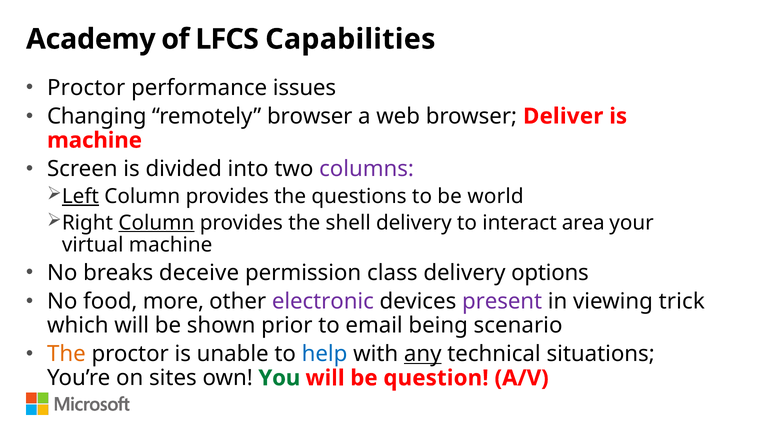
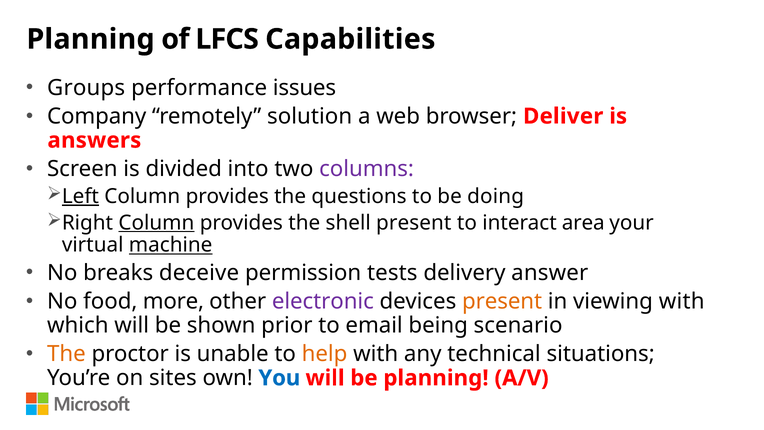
Academy: Academy -> Planning (91, 39)
Proctor: Proctor -> Groups (86, 88)
Changing: Changing -> Company (97, 116)
remotely browser: browser -> solution (310, 116)
machine: machine -> answers (94, 140)
world: world -> doing (496, 196)
shell delivery: delivery -> present (414, 223)
machine underline: none -> present (171, 245)
class: class -> tests (392, 273)
options: options -> answer (550, 273)
present colour: purple -> orange (502, 301)
viewing trick: trick -> with (682, 301)
help colour: blue -> orange (325, 354)
any underline: present -> none (423, 354)
You colour: green -> blue (279, 378)
be question: question -> planning (436, 378)
